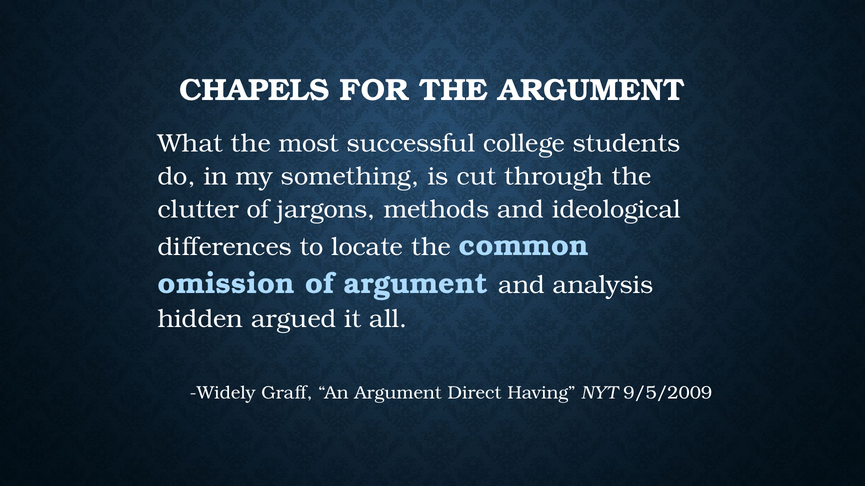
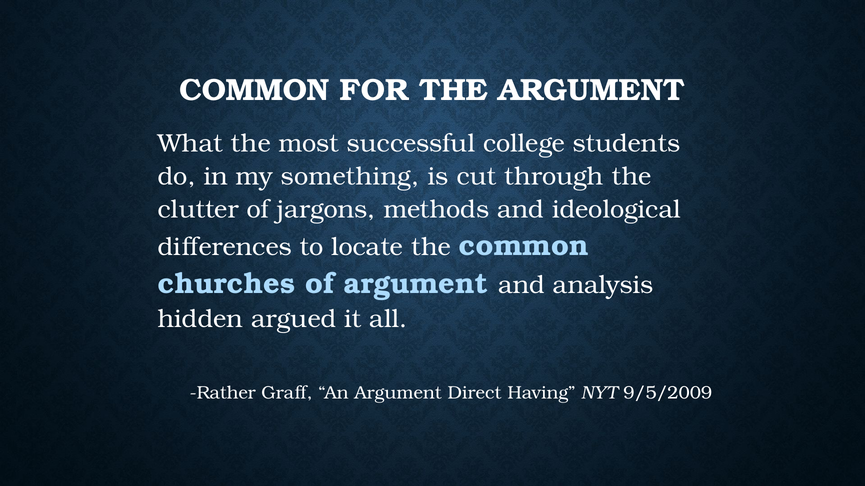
CHAPELS: CHAPELS -> COMMON (254, 90)
omission: omission -> churches (227, 284)
Widely: Widely -> Rather (223, 393)
